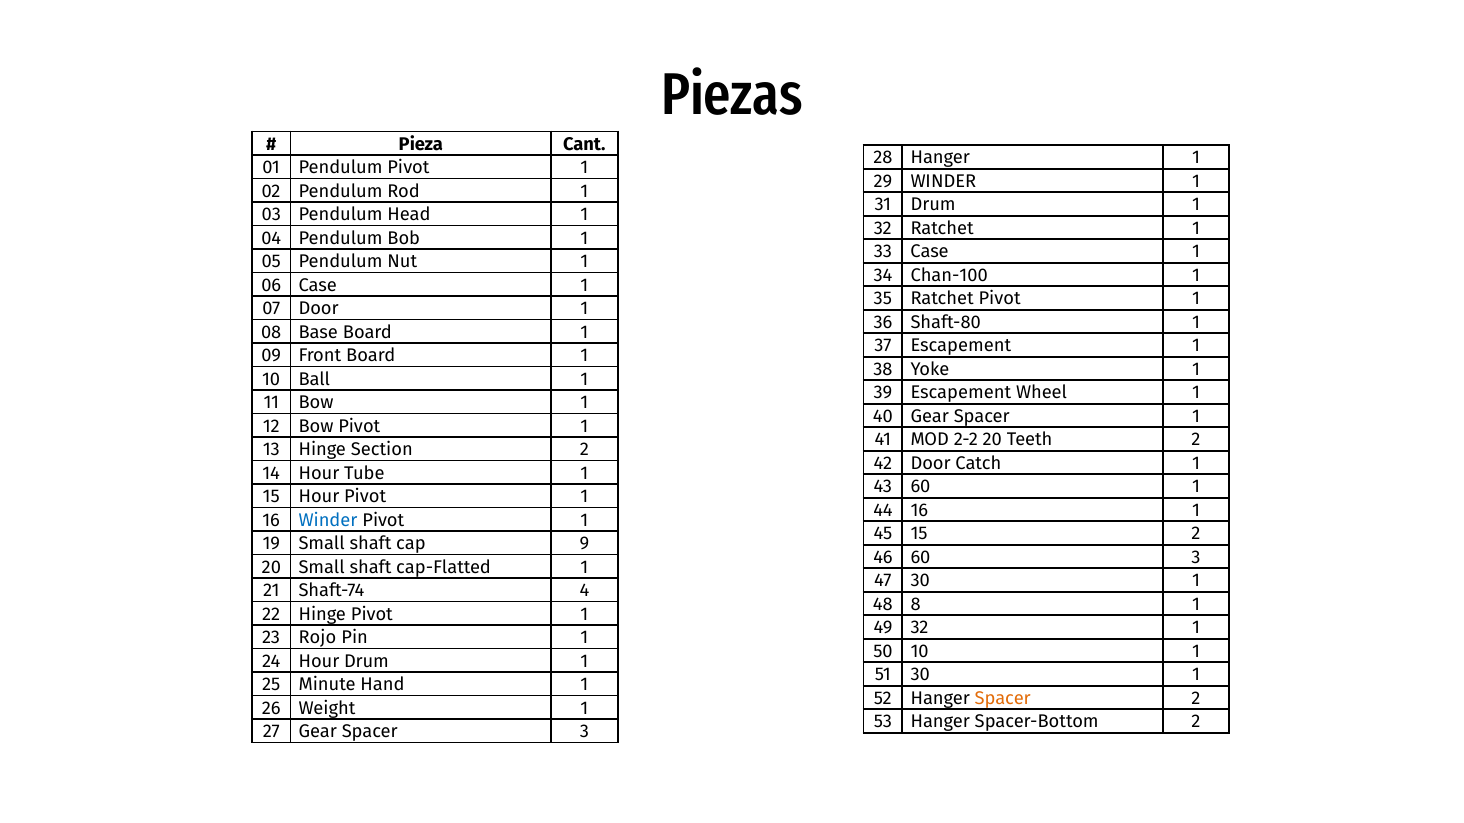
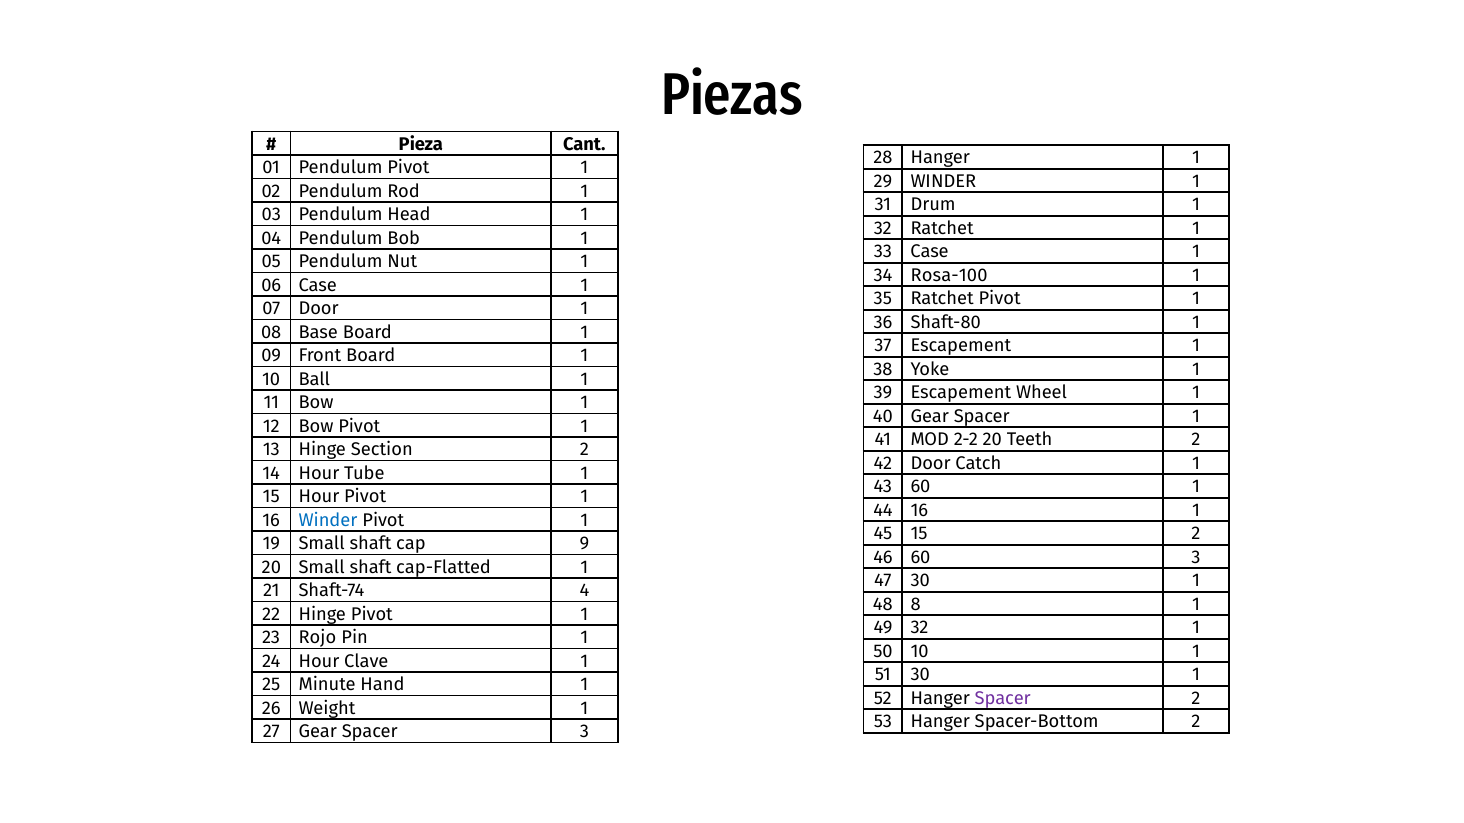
Chan-100: Chan-100 -> Rosa-100 (949, 276)
Hour Drum: Drum -> Clave (366, 662)
Spacer colour: orange -> purple (1003, 699)
